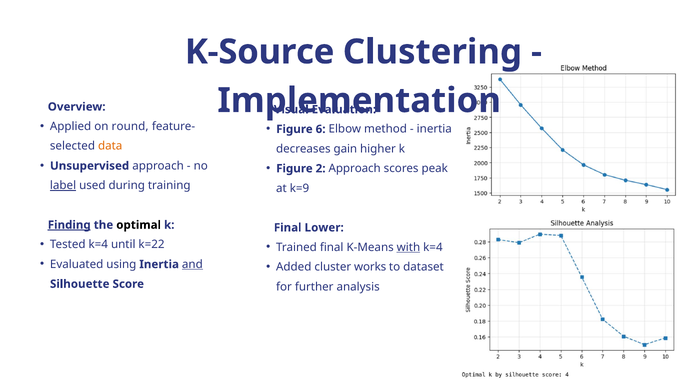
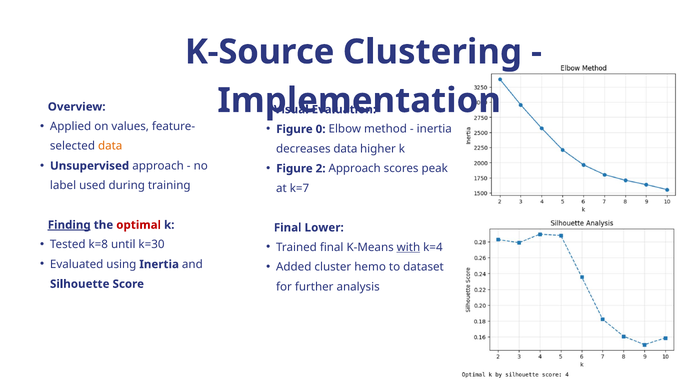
round: round -> values (130, 127)
6: 6 -> 0 (321, 129)
decreases gain: gain -> data (345, 149)
label underline: present -> none (63, 186)
k=9: k=9 -> k=7 (300, 188)
optimal colour: black -> red (139, 225)
Tested k=4: k=4 -> k=8 (98, 245)
k=22: k=22 -> k=30 (152, 245)
and underline: present -> none (192, 265)
works: works -> hemo (370, 267)
